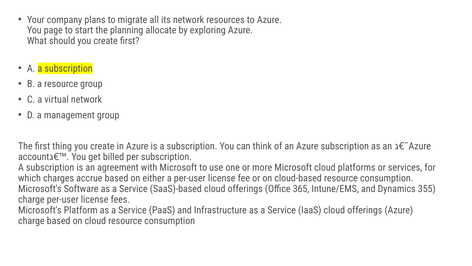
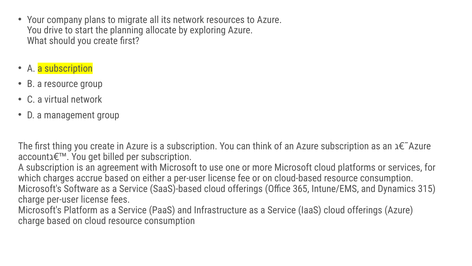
page: page -> drive (53, 30)
355: 355 -> 315 (427, 188)
